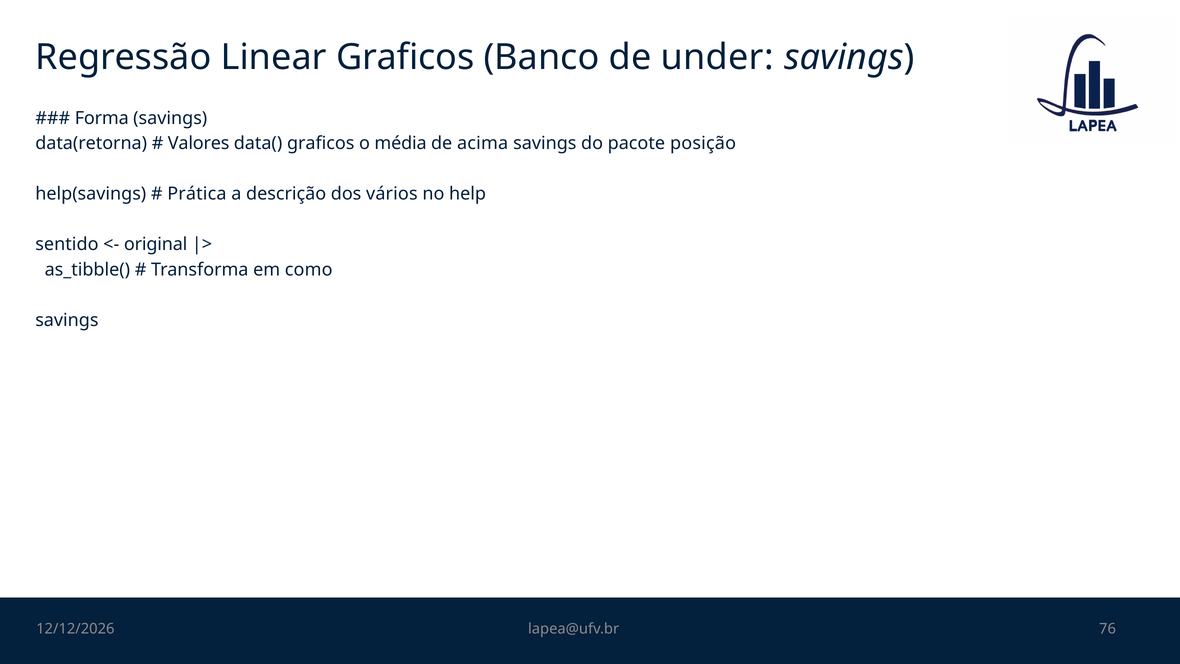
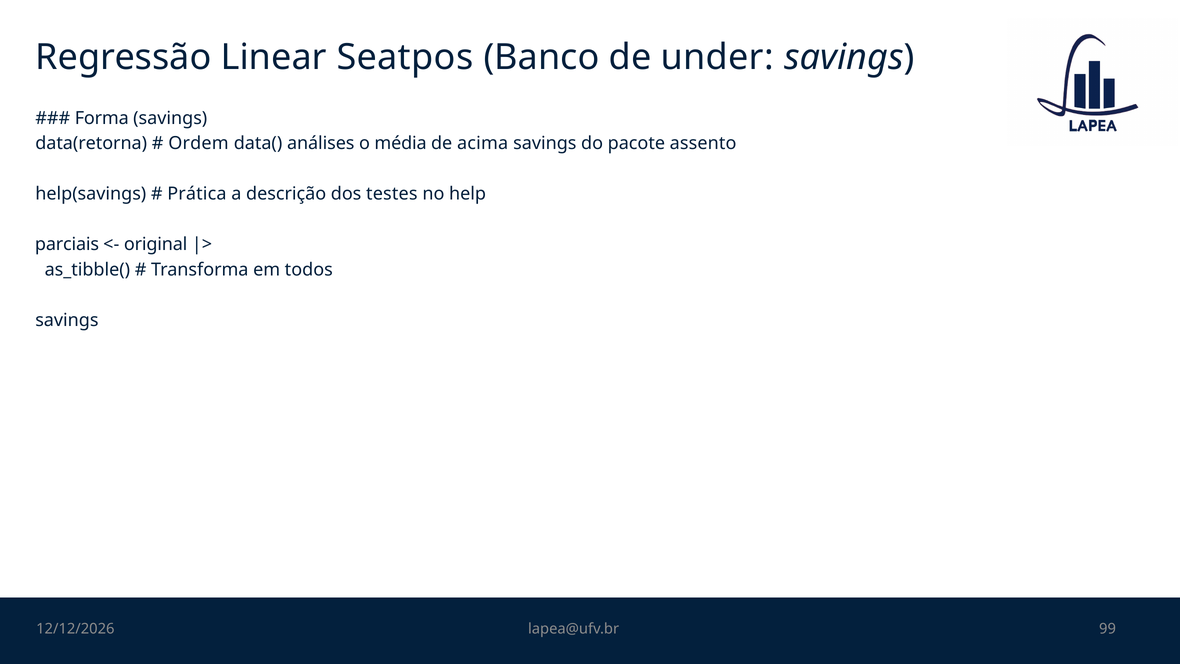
Linear Graficos: Graficos -> Seatpos (405, 57)
Valores: Valores -> Ordem (198, 143)
data( graficos: graficos -> análises (321, 143)
posição: posição -> assento (703, 143)
vários: vários -> testes (392, 194)
sentido: sentido -> parciais (67, 244)
como: como -> todos (309, 270)
76: 76 -> 99 (1108, 629)
